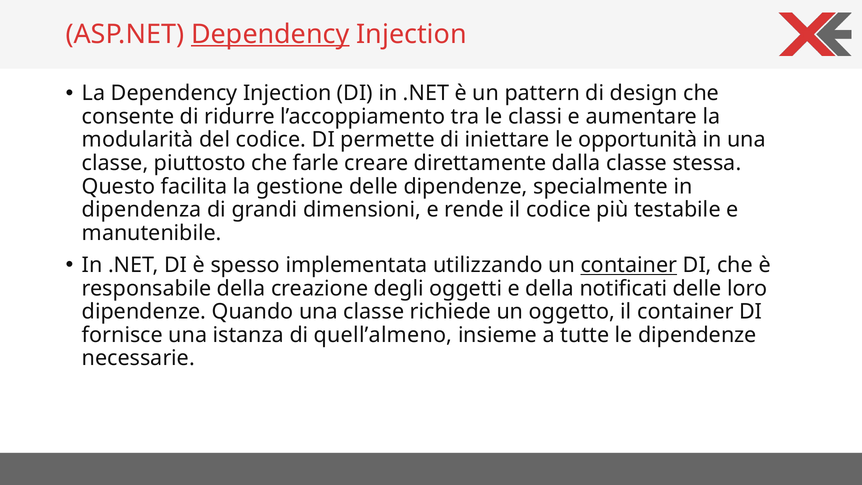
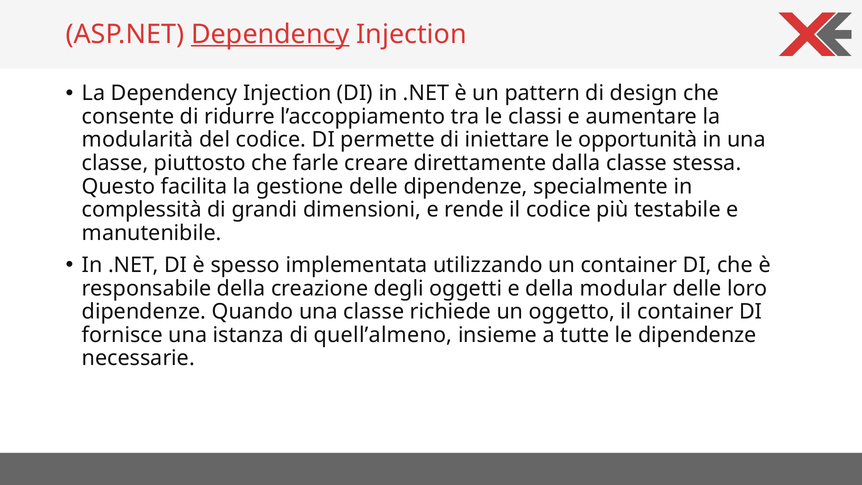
dipendenza: dipendenza -> complessità (142, 210)
container underline: present -> none (629, 265)
notificati: notificati -> modular (623, 288)
